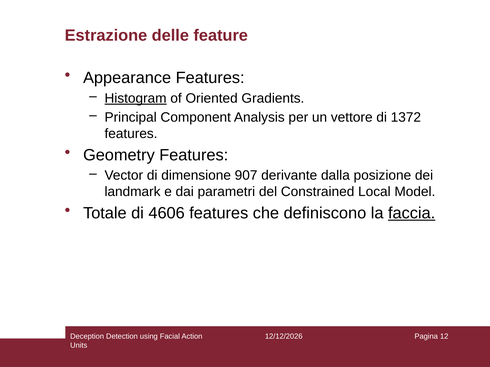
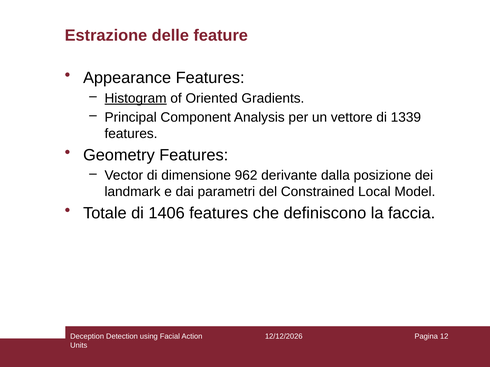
1372: 1372 -> 1339 (406, 117)
907: 907 -> 962 (246, 176)
4606: 4606 -> 1406 (167, 213)
faccia underline: present -> none (412, 213)
